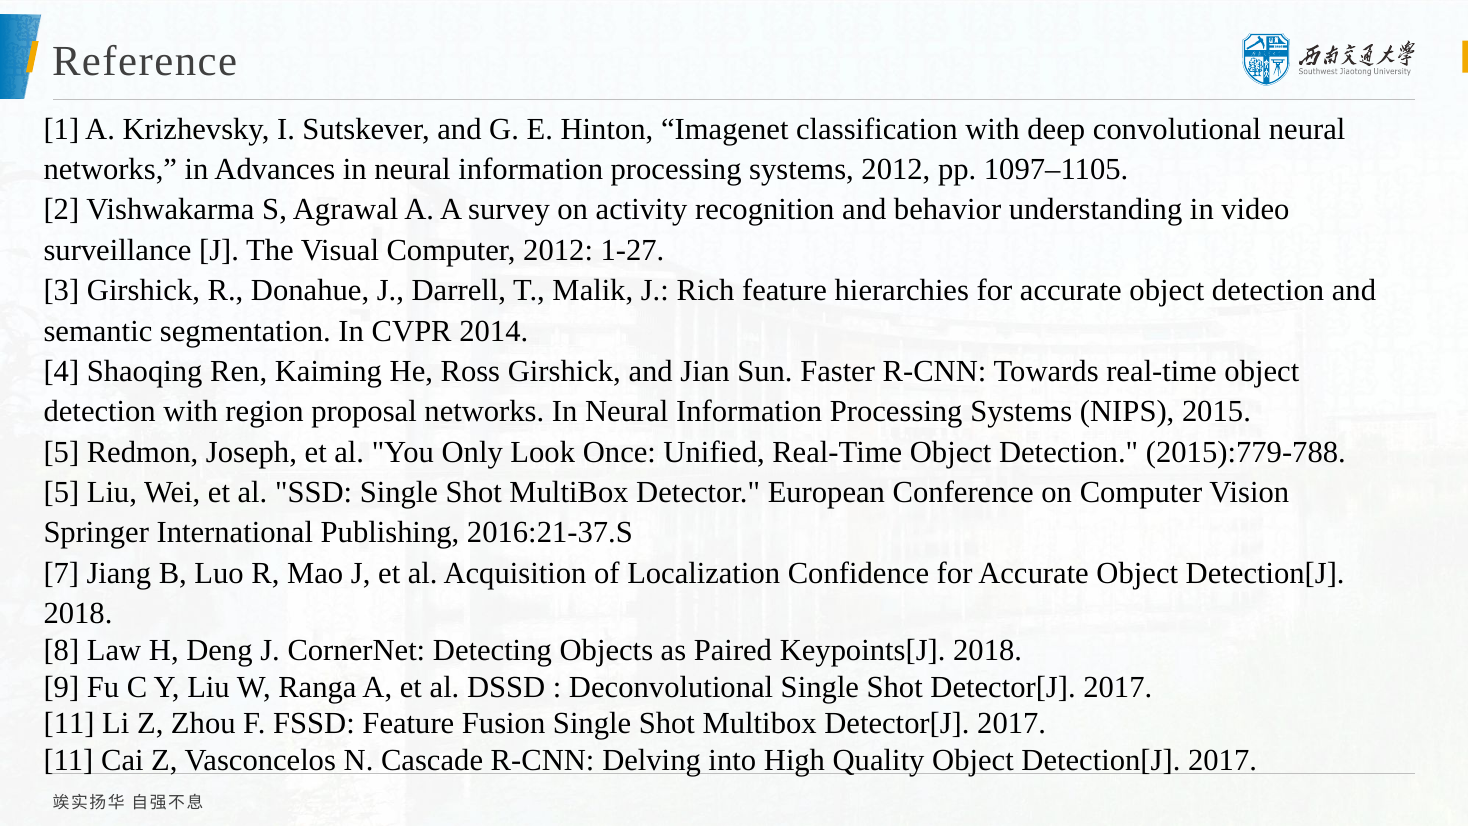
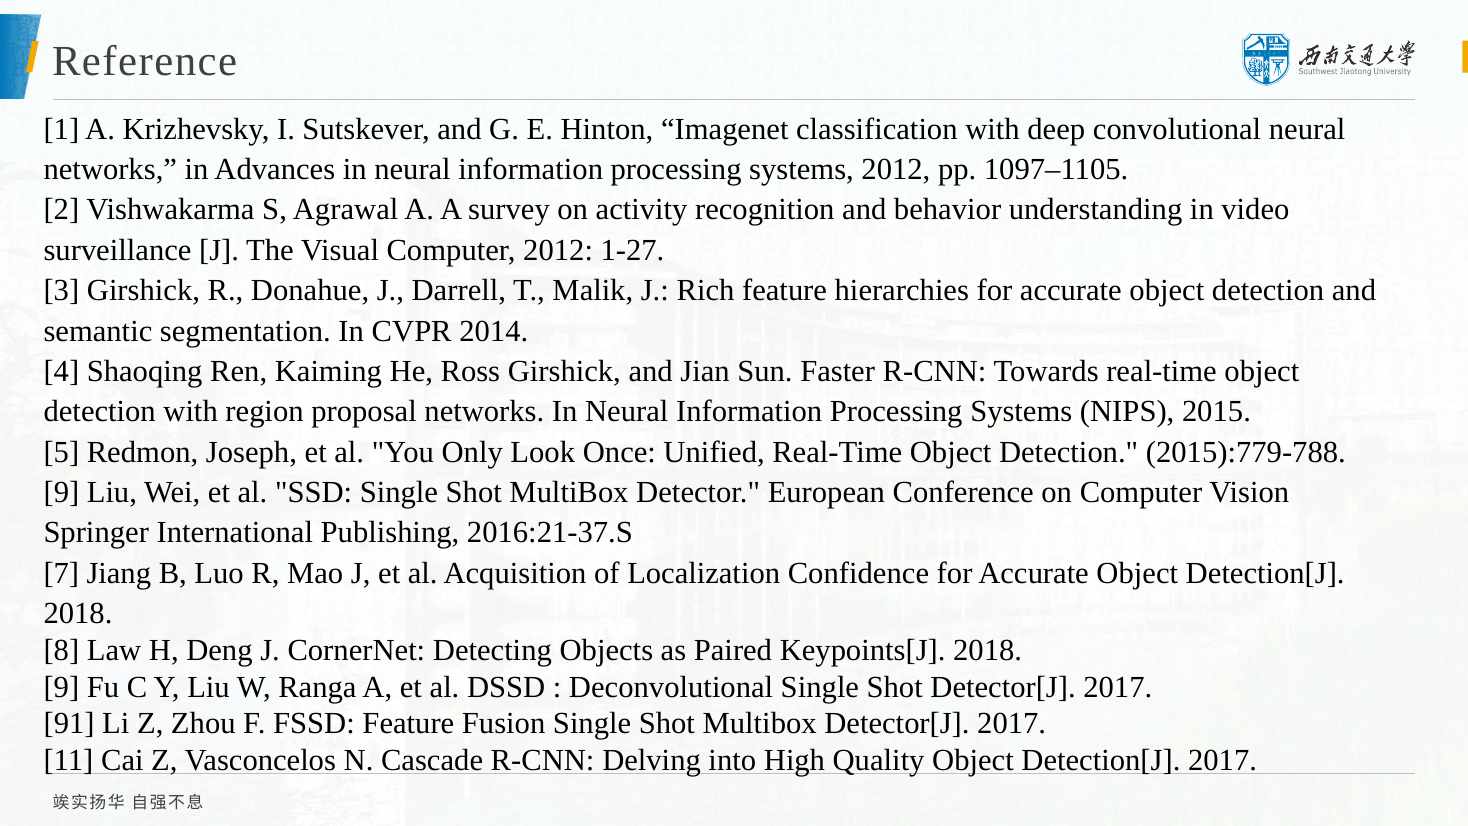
5: 5 -> 9 (61, 492)
11: 11 -> 91 (69, 723)
